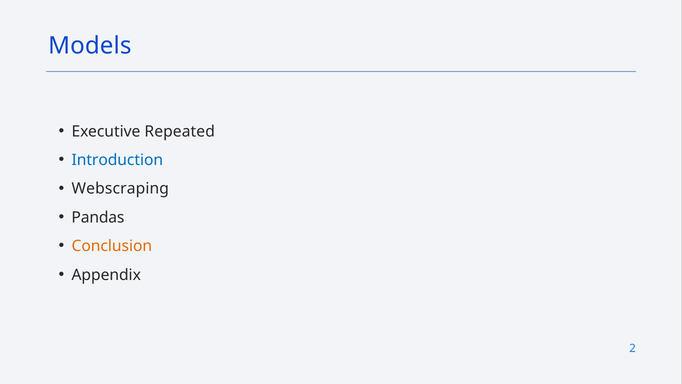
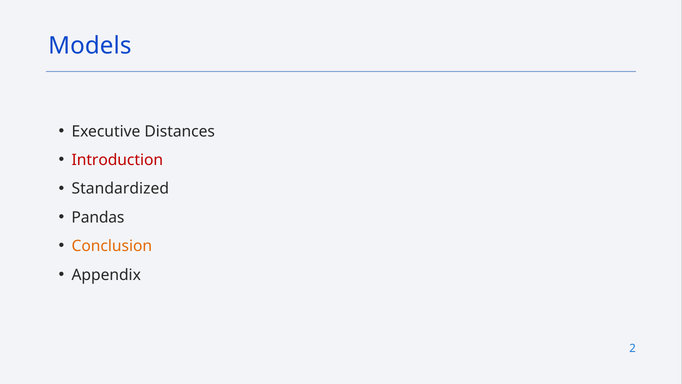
Repeated: Repeated -> Distances (180, 131)
Introduction colour: blue -> red (117, 160)
Webscraping: Webscraping -> Standardized (120, 189)
